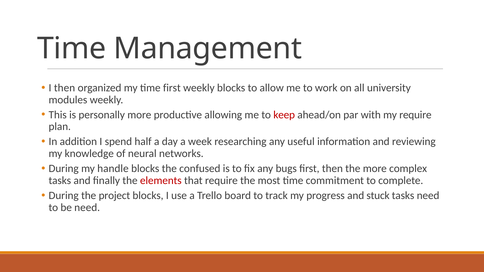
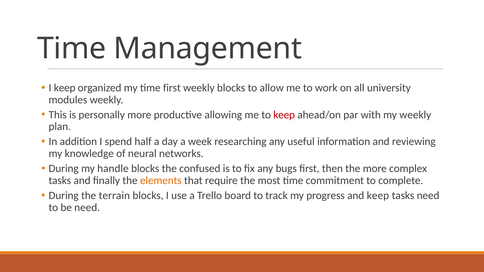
I then: then -> keep (65, 88)
my require: require -> weekly (415, 115)
elements colour: red -> orange (161, 181)
project: project -> terrain (114, 196)
and stuck: stuck -> keep (378, 196)
